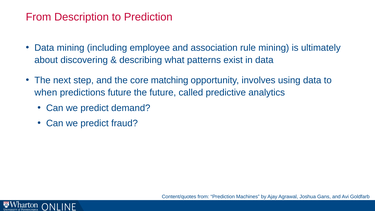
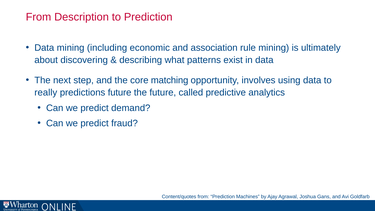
employee: employee -> economic (150, 48)
when: when -> really (46, 93)
